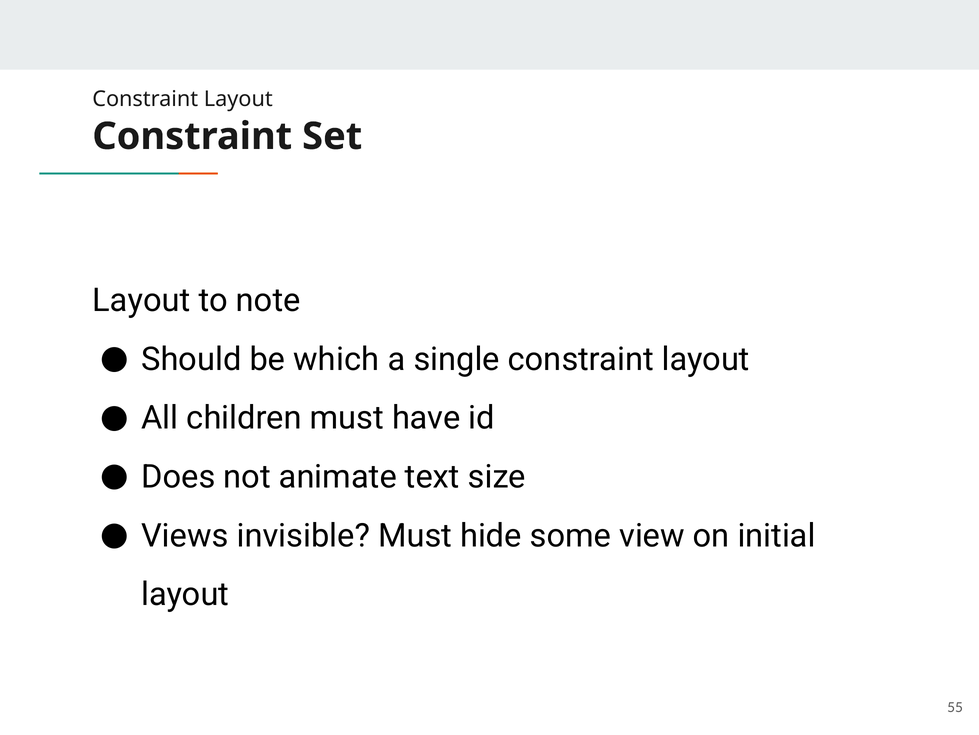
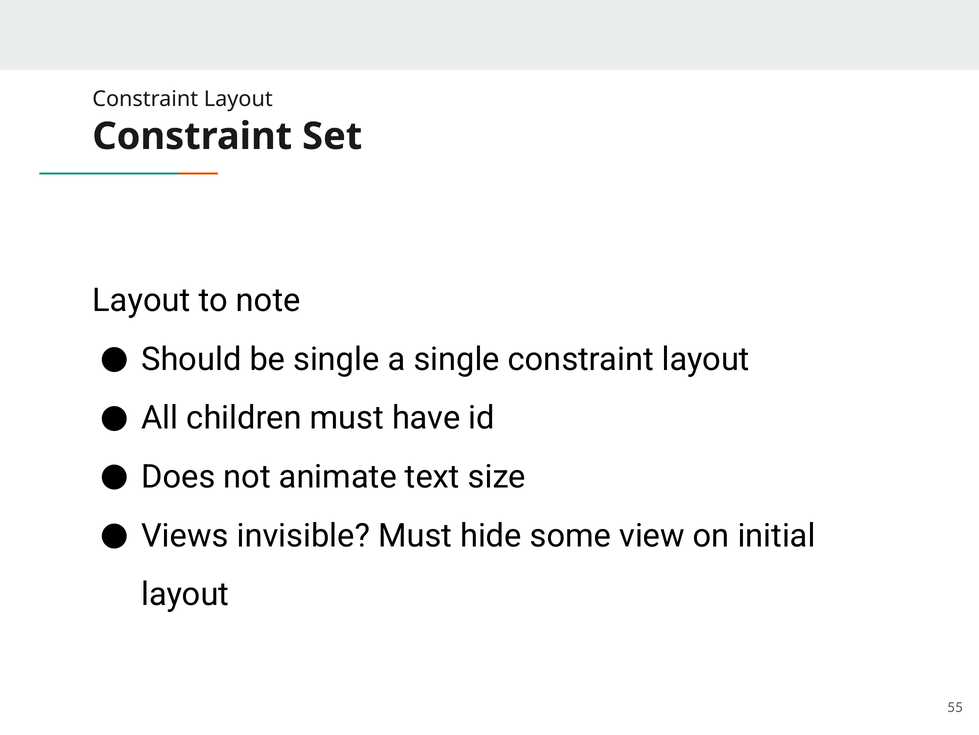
be which: which -> single (336, 359)
